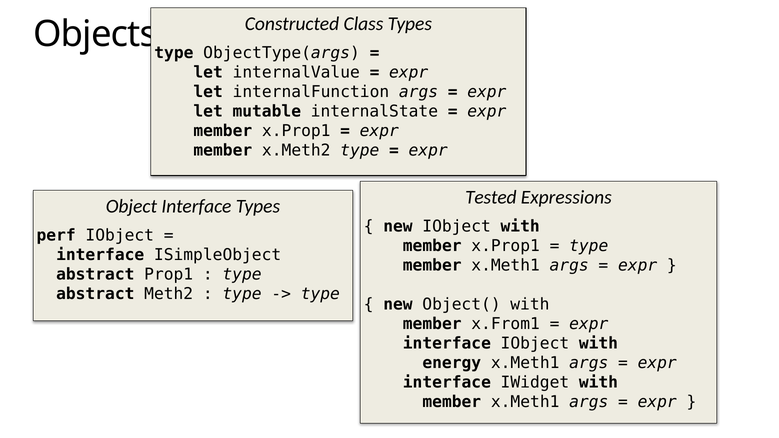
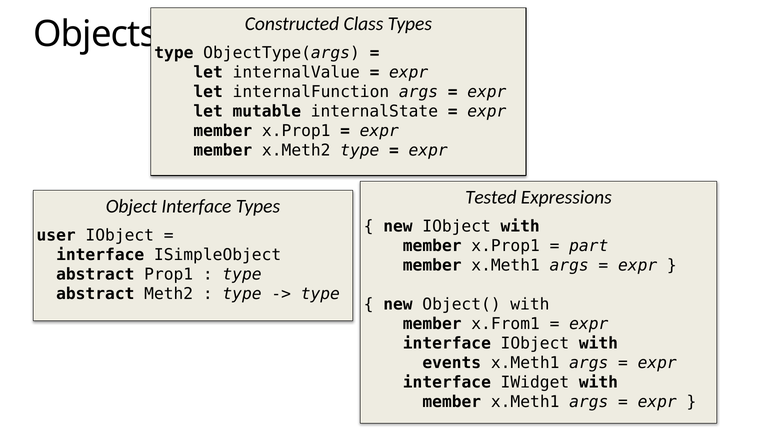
perf: perf -> user (56, 236)
type: type -> part (589, 246)
energy: energy -> events (452, 363)
